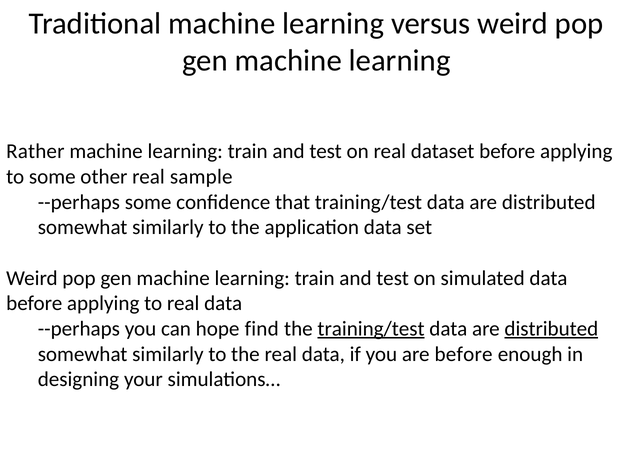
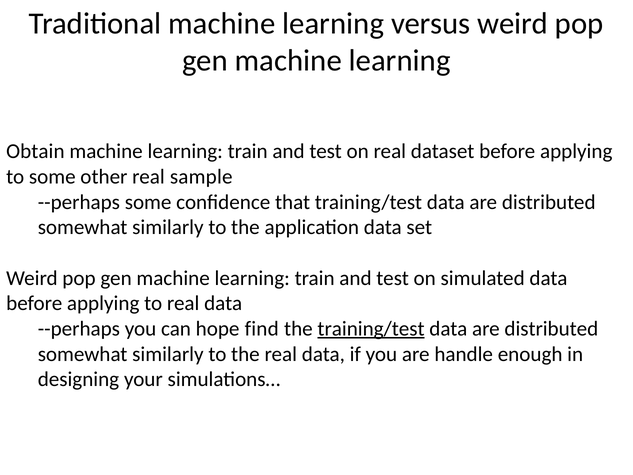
Rather: Rather -> Obtain (35, 151)
distributed underline: present -> none (551, 329)
are before: before -> handle (464, 354)
